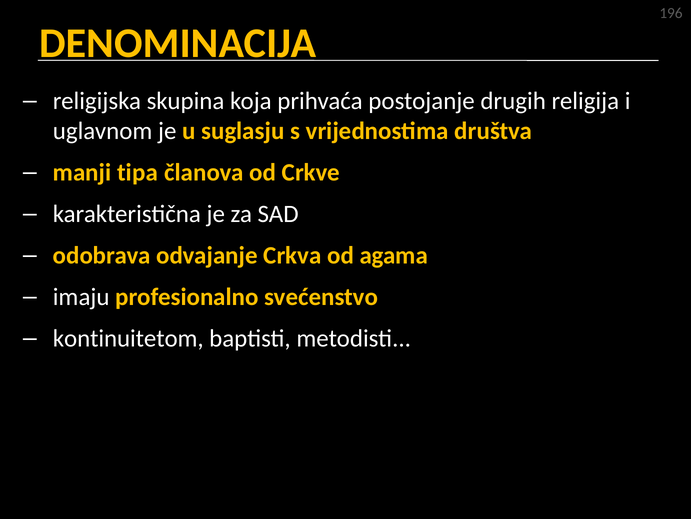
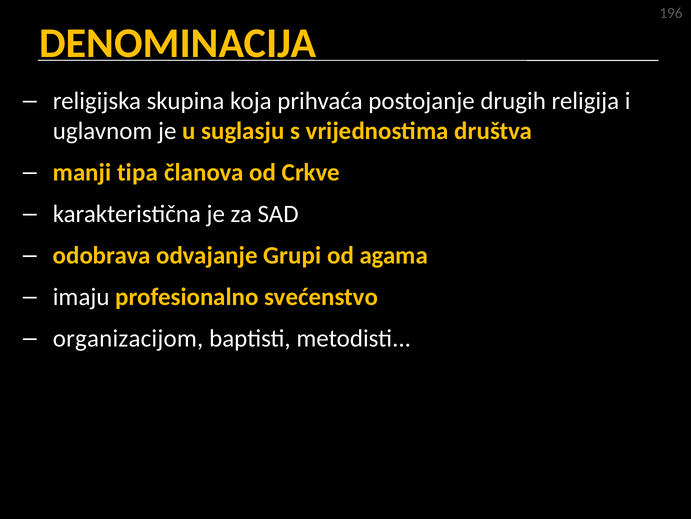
Crkva: Crkva -> Grupi (292, 255)
kontinuitetom: kontinuitetom -> organizacijom (128, 338)
